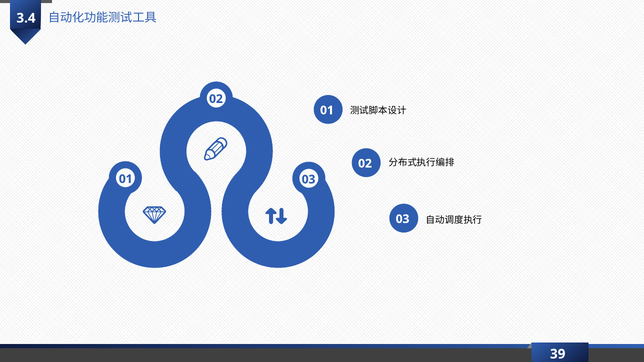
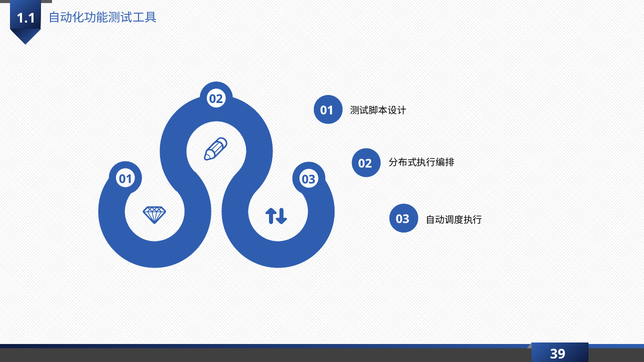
3.4: 3.4 -> 1.1 (26, 18)
